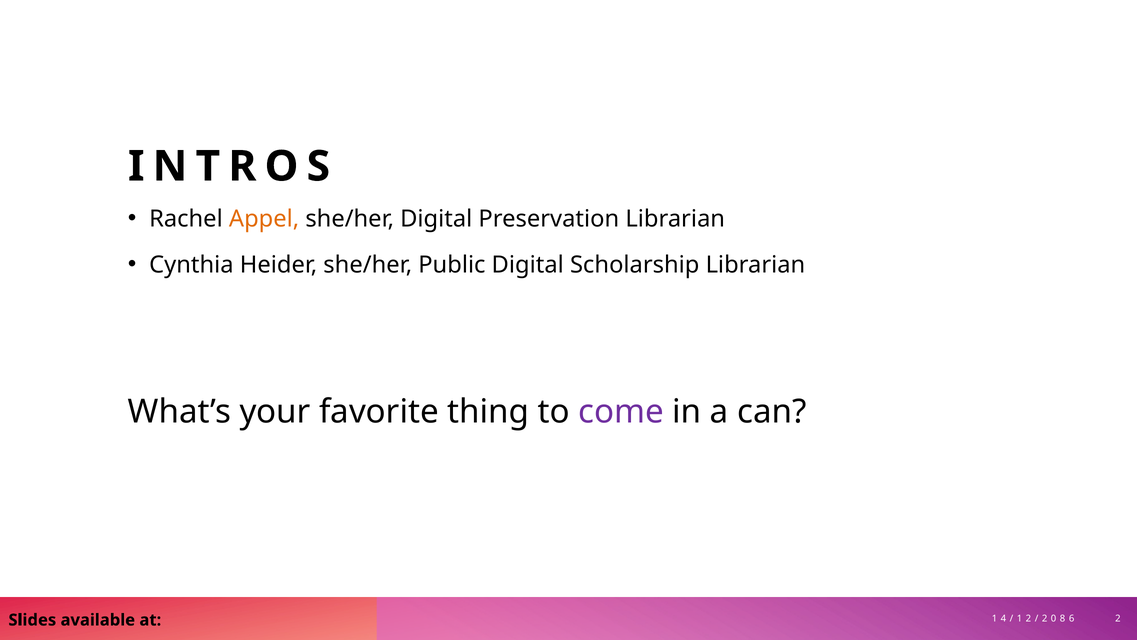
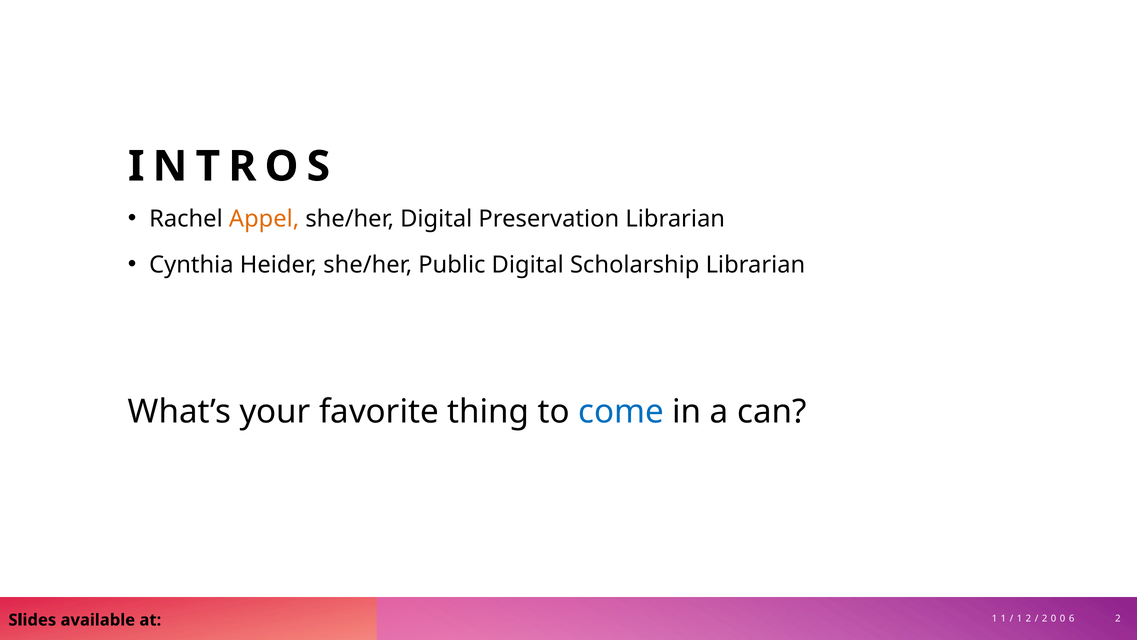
come colour: purple -> blue (621, 411)
4: 4 -> 1 (1003, 618)
8: 8 -> 0 (1063, 618)
